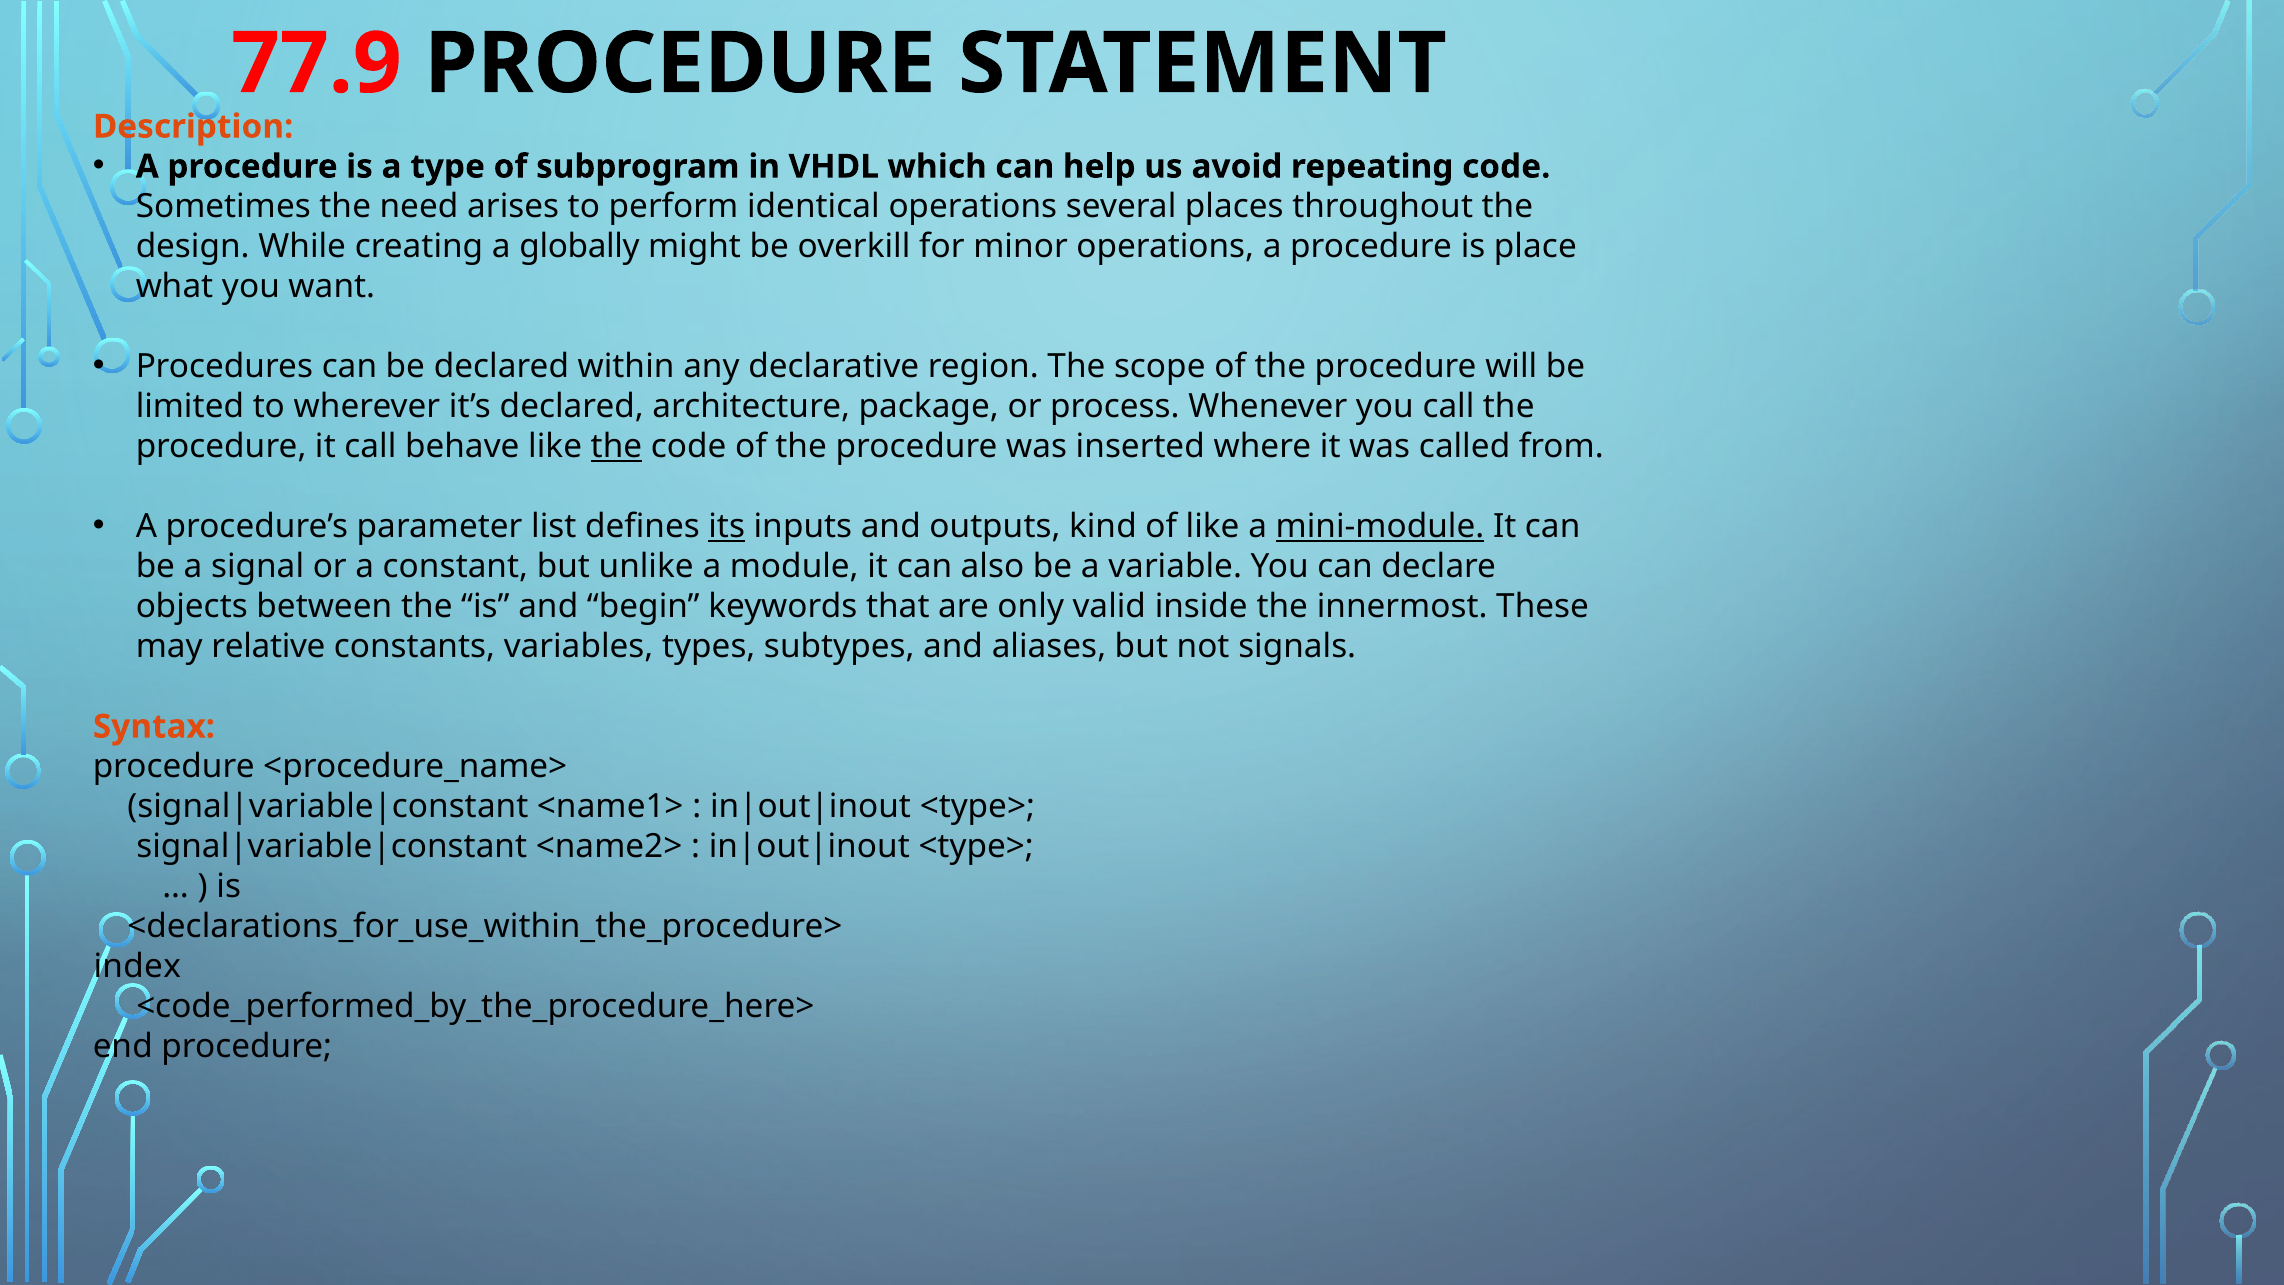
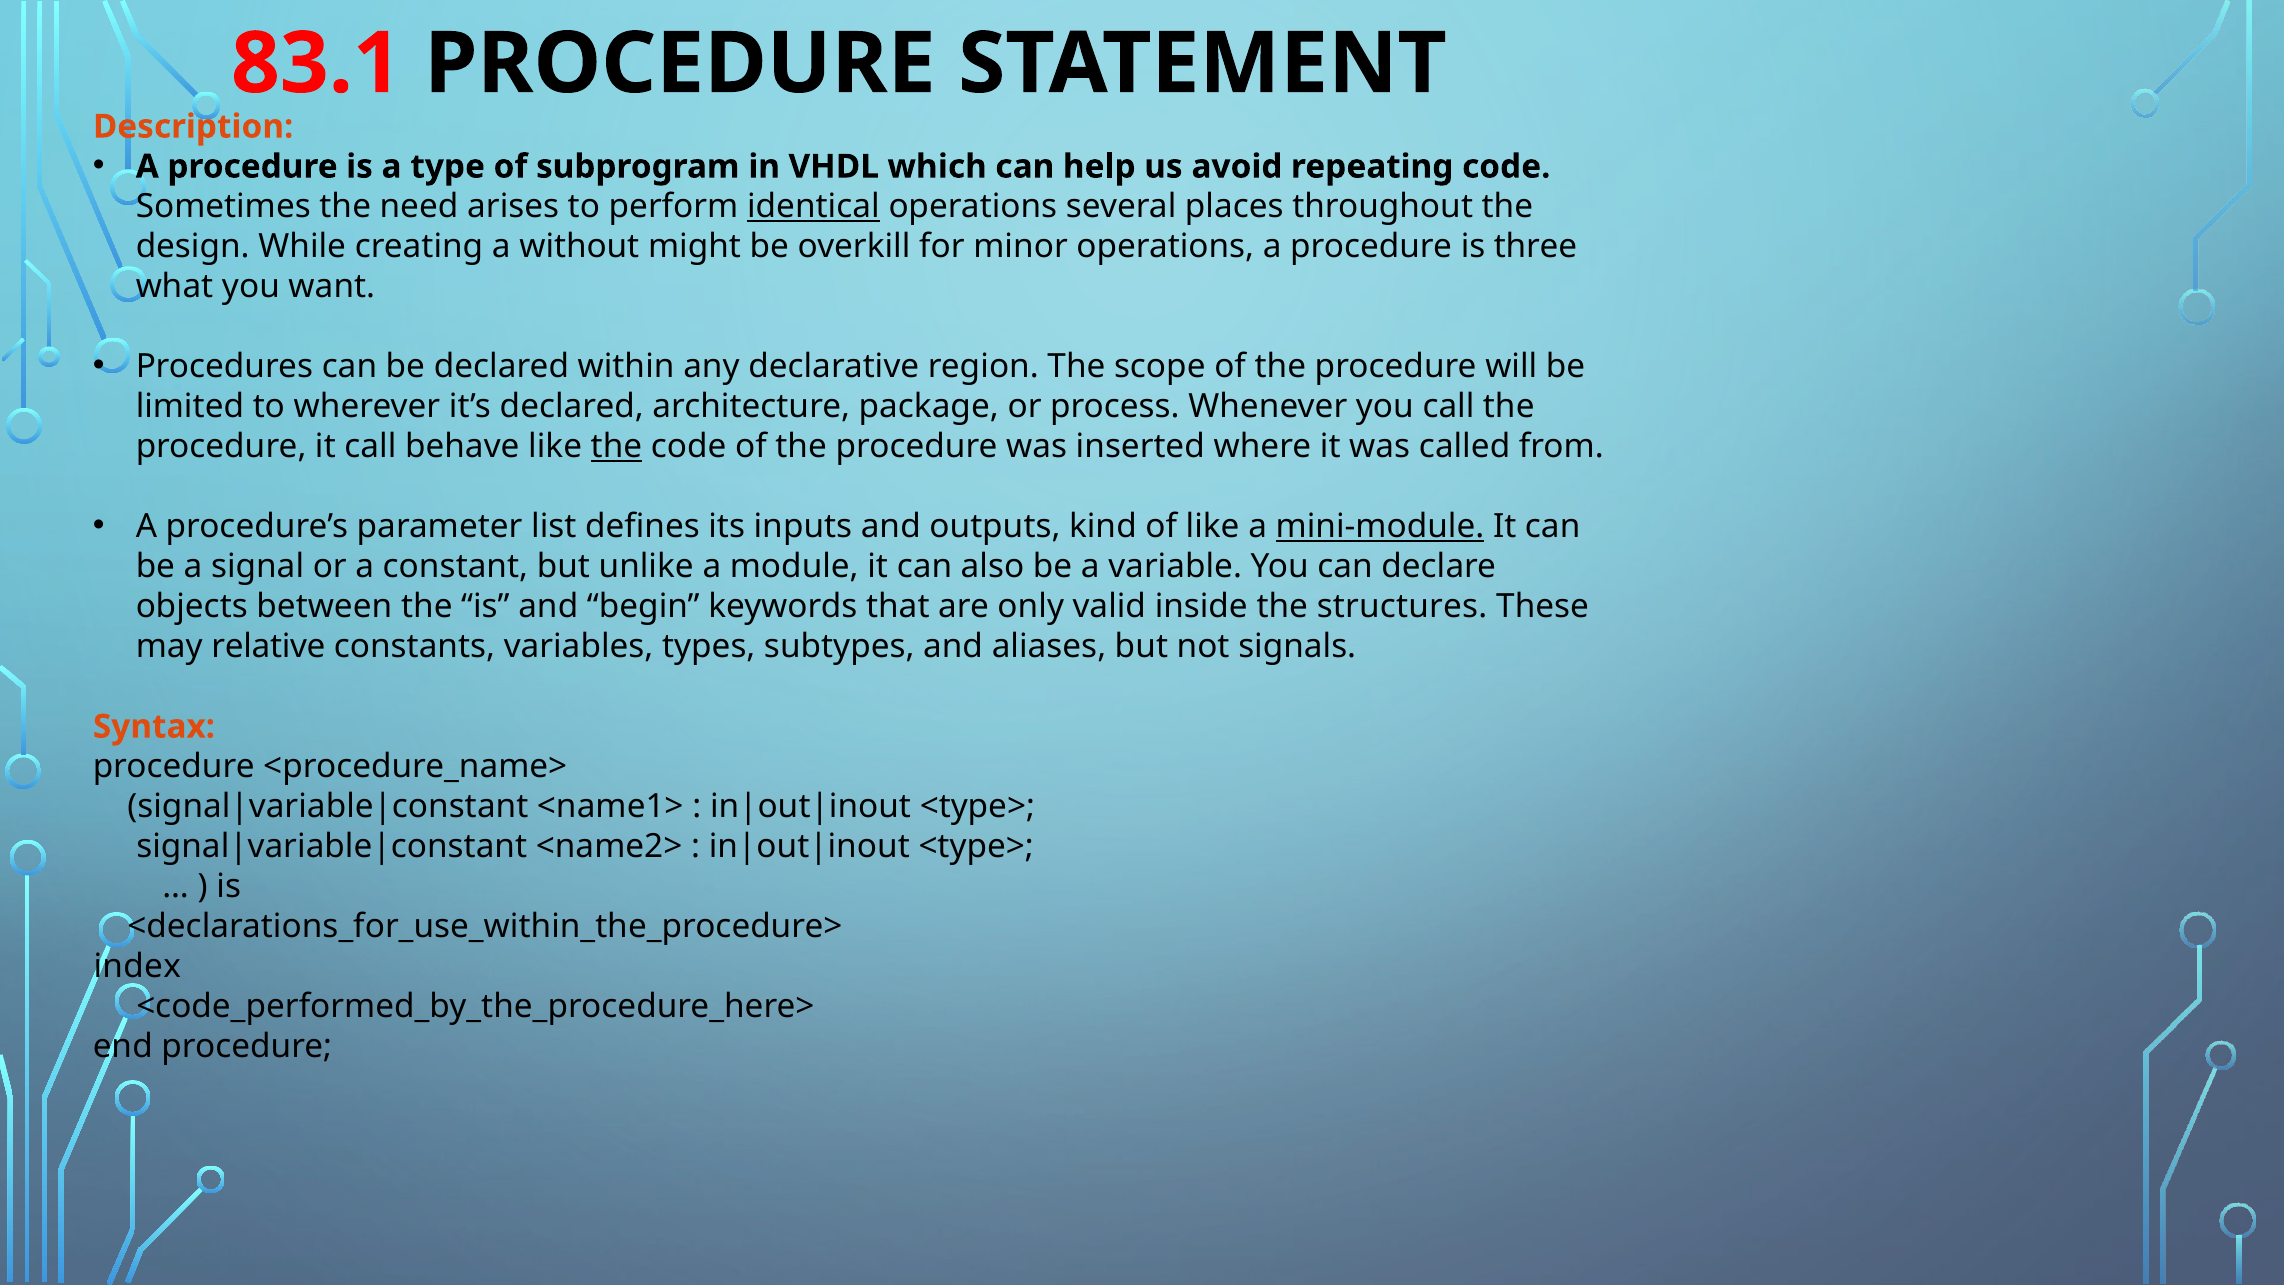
77.9: 77.9 -> 83.1 (316, 64)
identical underline: none -> present (813, 207)
globally: globally -> without (579, 247)
place: place -> three (1535, 247)
its underline: present -> none (727, 527)
innermost: innermost -> structures (1402, 606)
